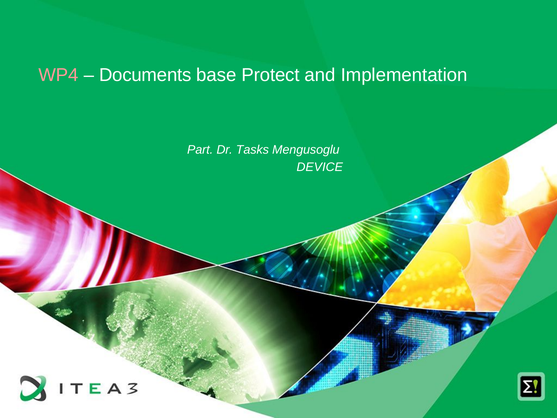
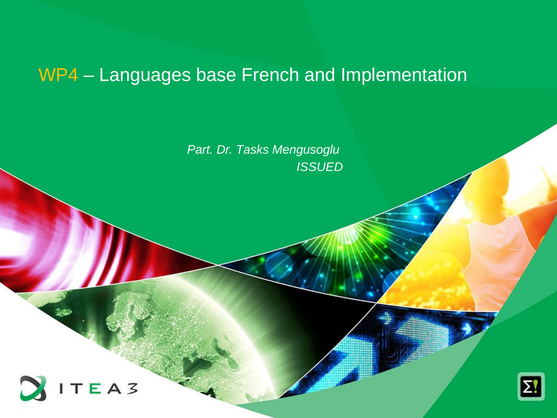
WP4 colour: pink -> yellow (59, 75)
Documents: Documents -> Languages (145, 75)
Protect: Protect -> French (271, 75)
DEVICE: DEVICE -> ISSUED (320, 167)
